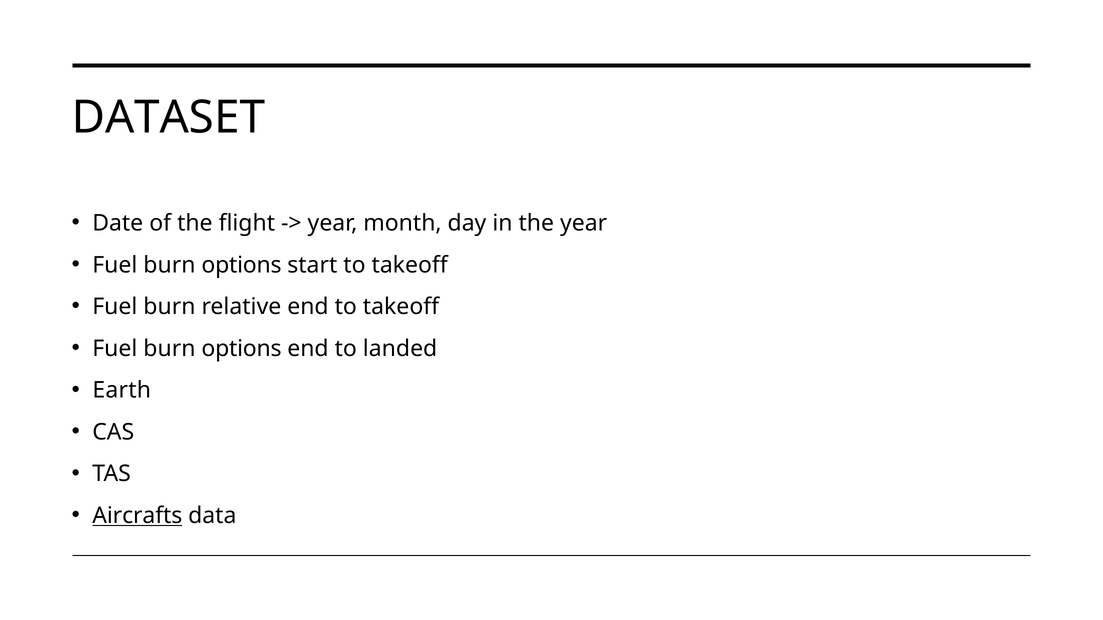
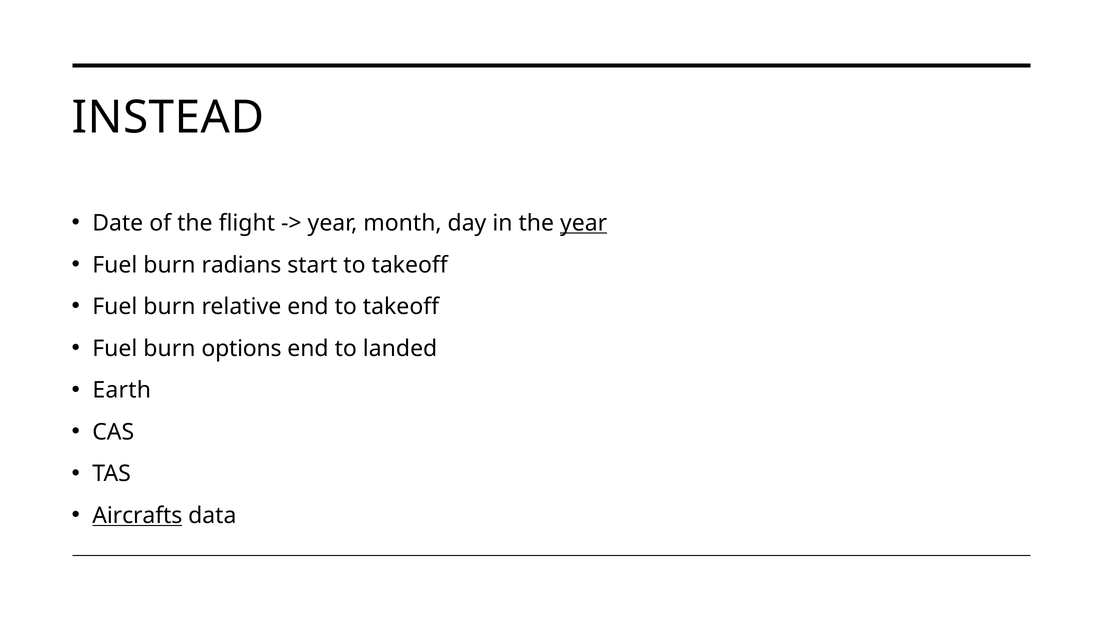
DATASET: DATASET -> INSTEAD (168, 118)
year underline: none -> present (584, 223)
options: options -> radians (241, 265)
